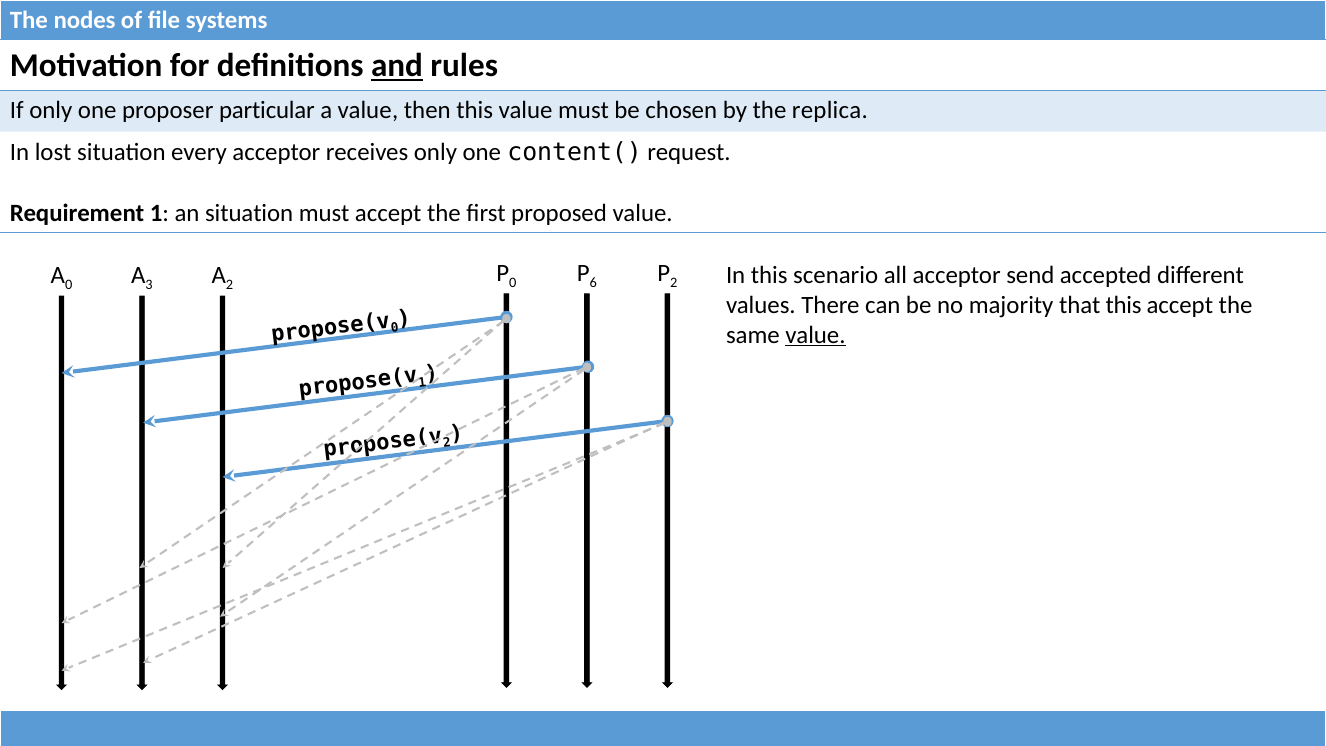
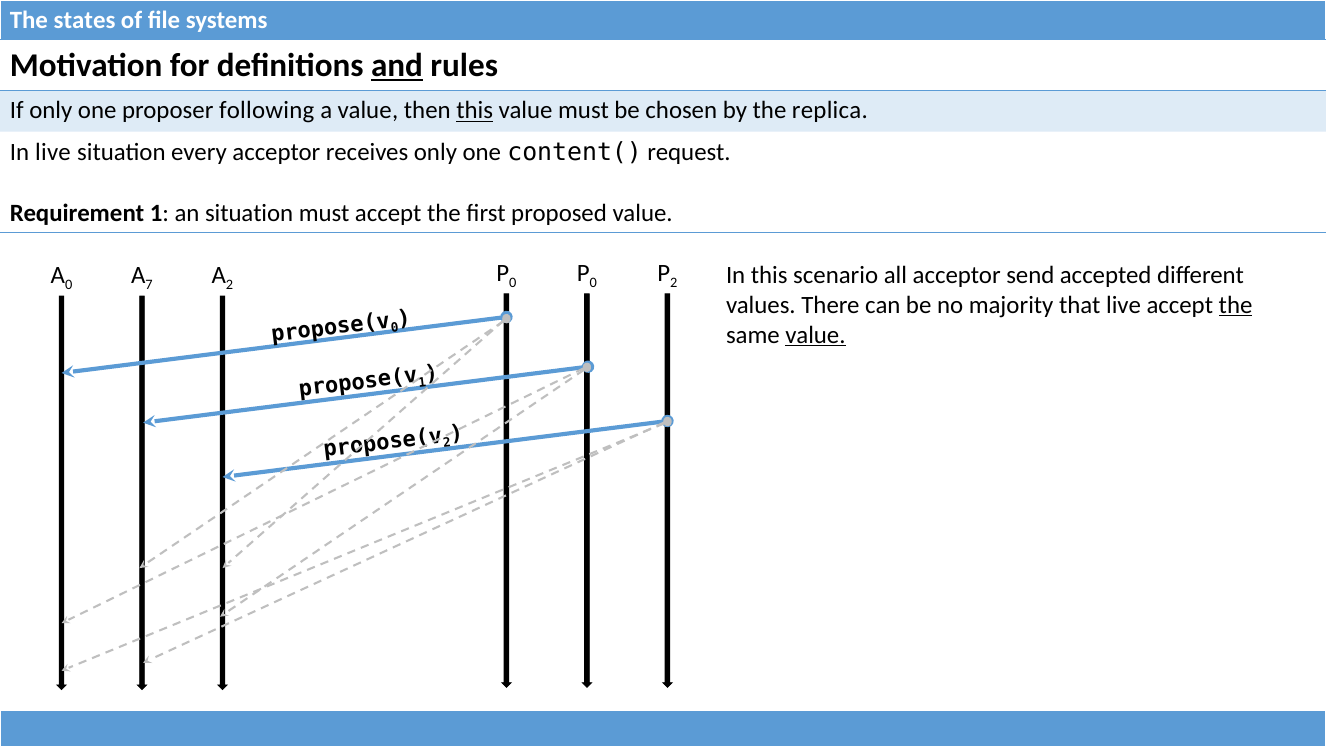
nodes: nodes -> states (85, 20)
particular: particular -> following (267, 111)
this underline: none -> present (475, 111)
In lost: lost -> live (53, 152)
3: 3 -> 7 (149, 285)
6: 6 -> 0 (593, 283)
that this: this -> live (1124, 305)
the underline: none -> present (1236, 305)
